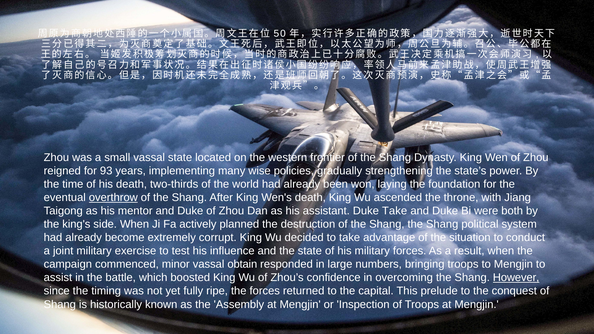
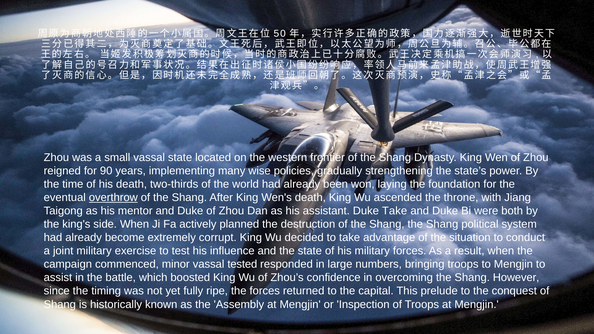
93: 93 -> 90 (106, 171)
obtain: obtain -> tested (242, 264)
However underline: present -> none (516, 278)
